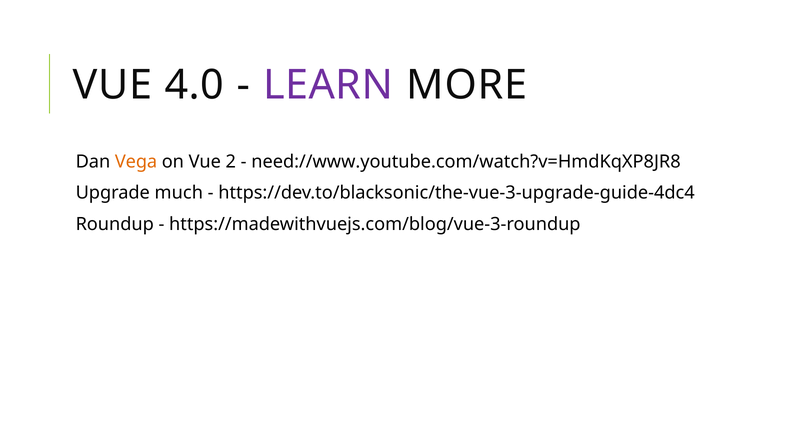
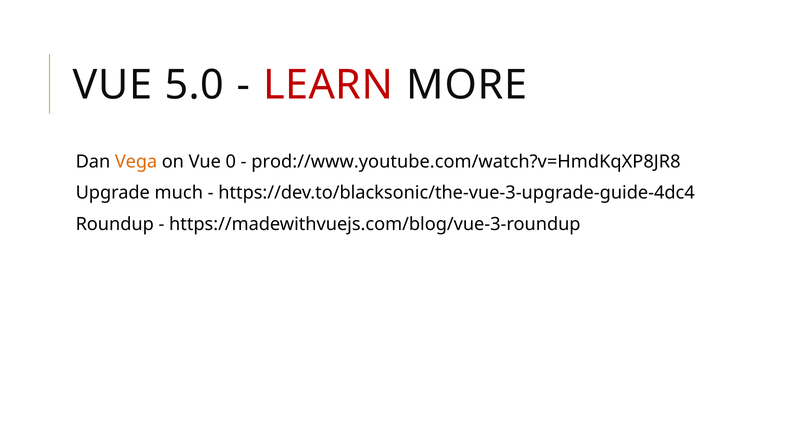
4.0: 4.0 -> 5.0 (194, 85)
LEARN colour: purple -> red (328, 85)
2: 2 -> 0 (231, 162)
need://www.youtube.com/watch?v=HmdKqXP8JR8: need://www.youtube.com/watch?v=HmdKqXP8JR8 -> prod://www.youtube.com/watch?v=HmdKqXP8JR8 (466, 162)
